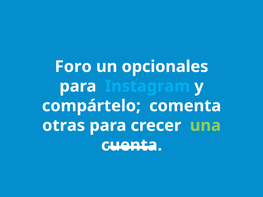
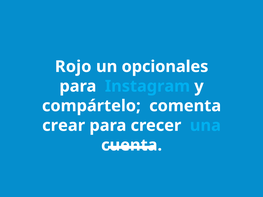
Foro: Foro -> Rojo (73, 67)
otras: otras -> crear (64, 126)
una colour: light green -> light blue (205, 126)
